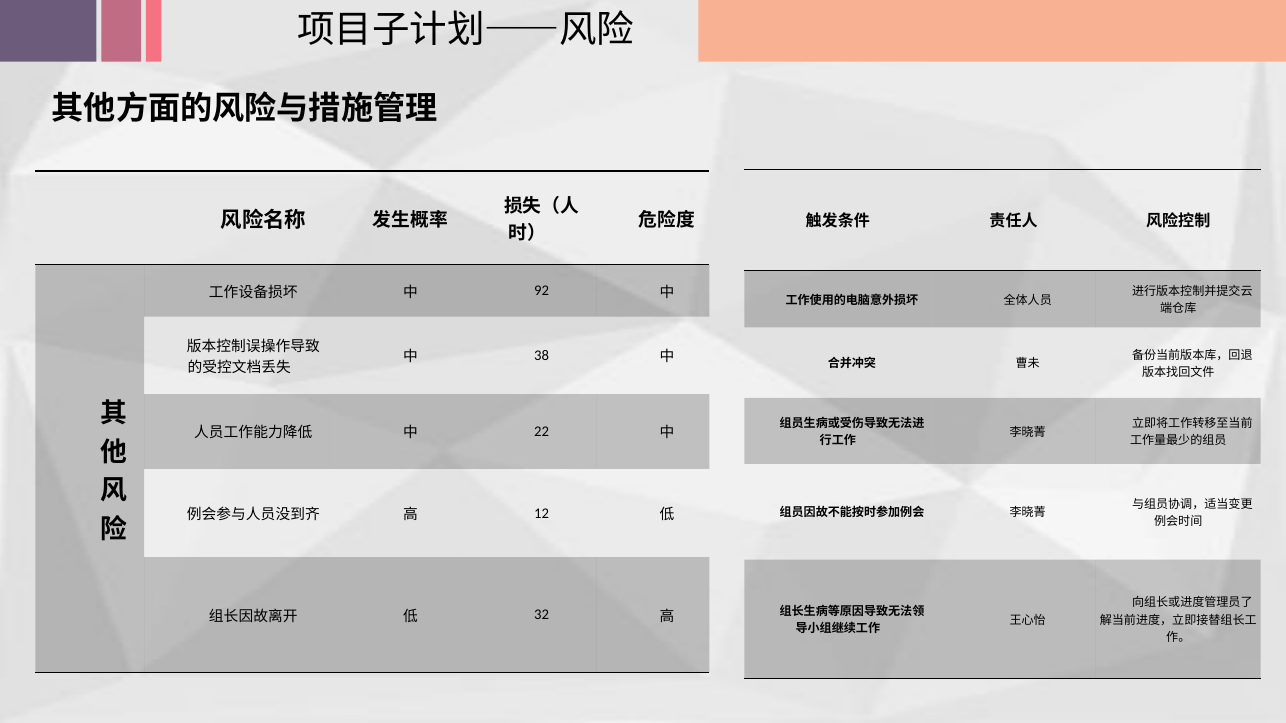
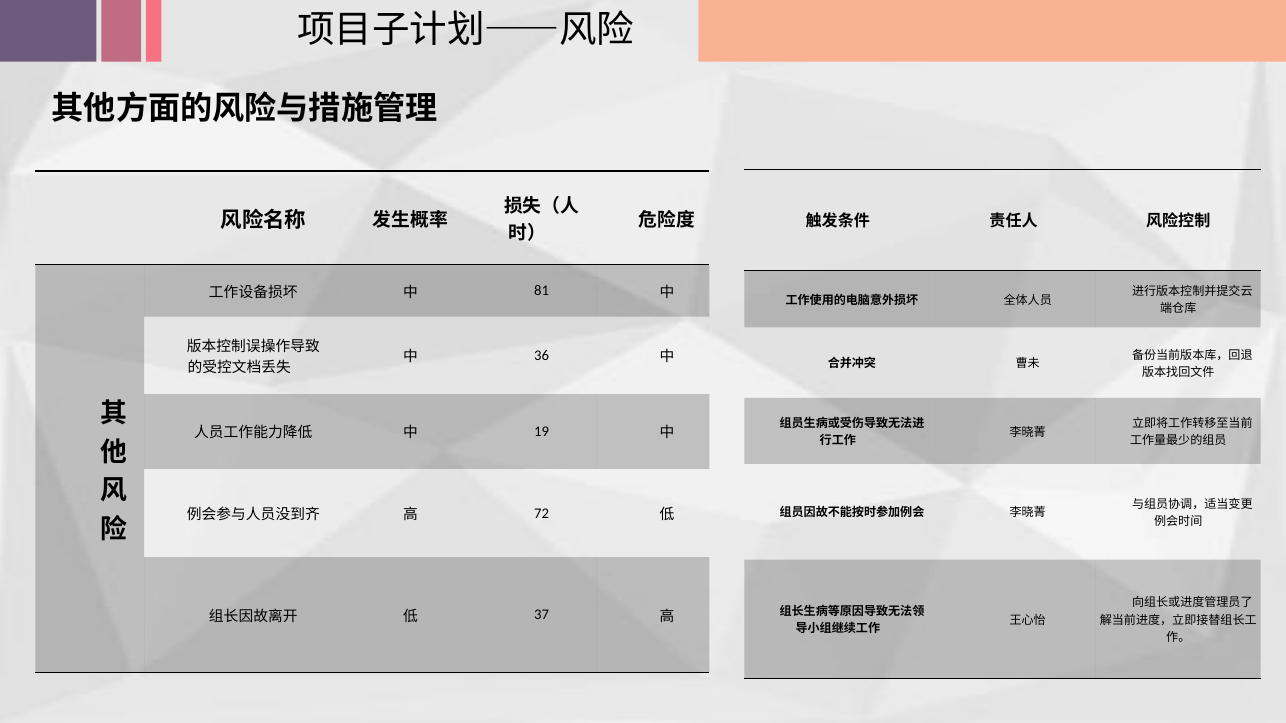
92: 92 -> 81 (542, 291)
38: 38 -> 36 (542, 356)
22: 22 -> 19 (542, 432)
12: 12 -> 72 (542, 513)
32: 32 -> 37 (542, 615)
